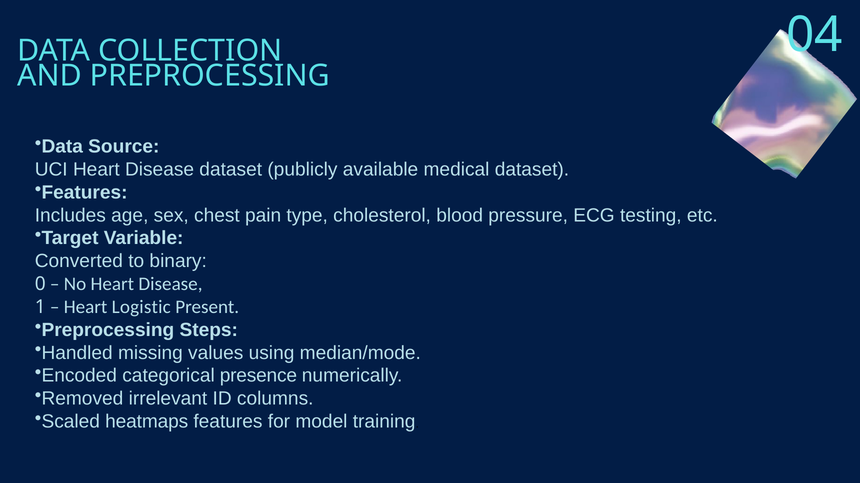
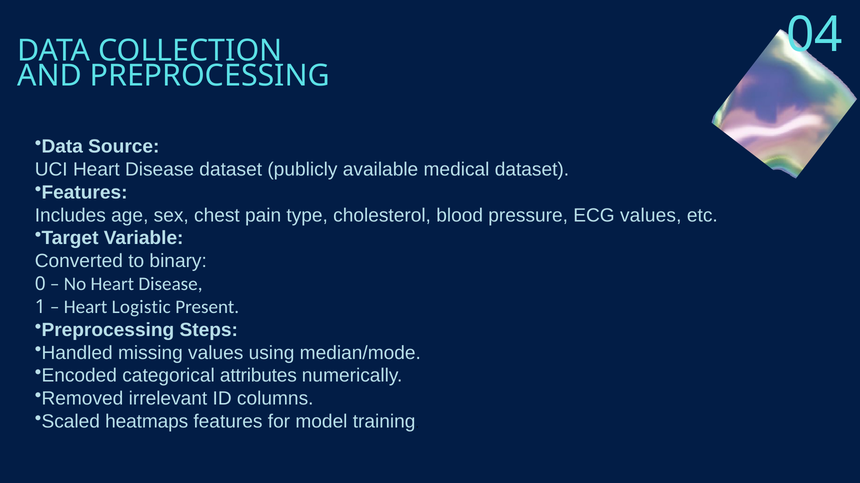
ECG testing: testing -> values (651, 216)
presence: presence -> attributes (258, 376)
